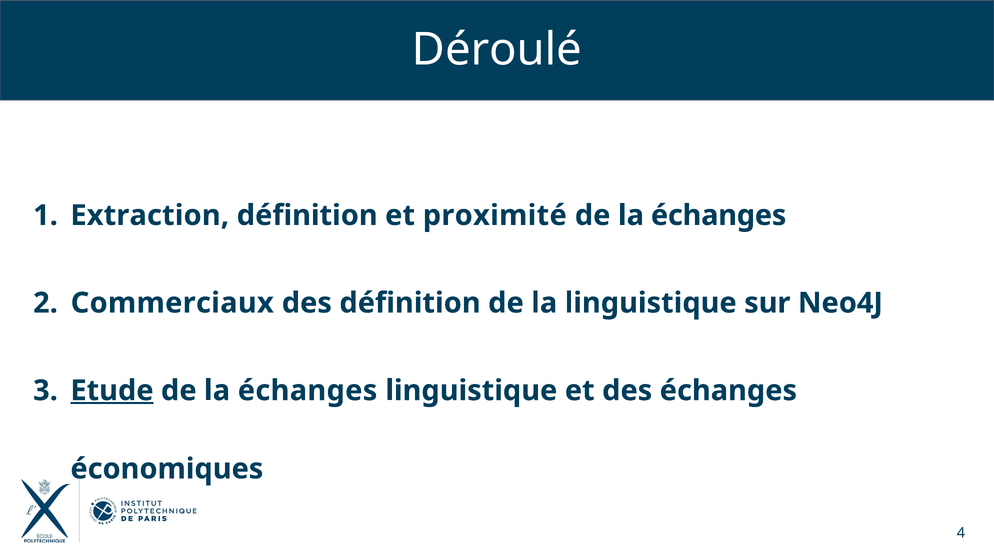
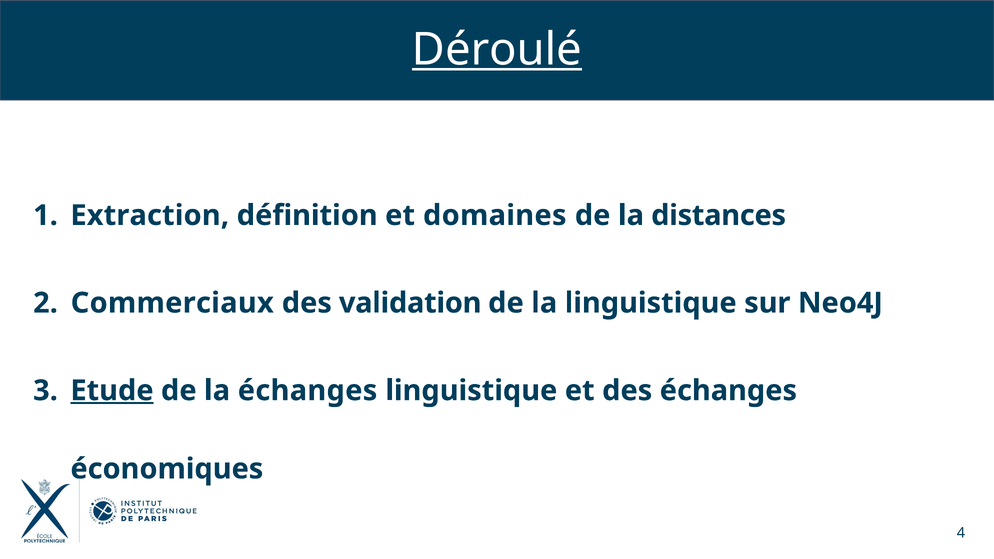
Déroulé underline: none -> present (497, 50)
proximité: proximité -> domaines (495, 215)
échanges: échanges -> distances (719, 215)
des définition: définition -> validation (410, 303)
